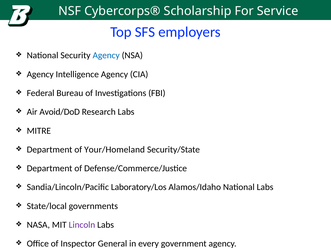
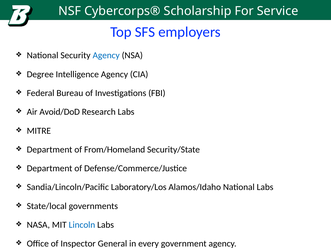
Agency: Agency -> Degree (40, 74)
Your/Homeland: Your/Homeland -> From/Homeland (115, 150)
Lincoln colour: purple -> blue (82, 225)
